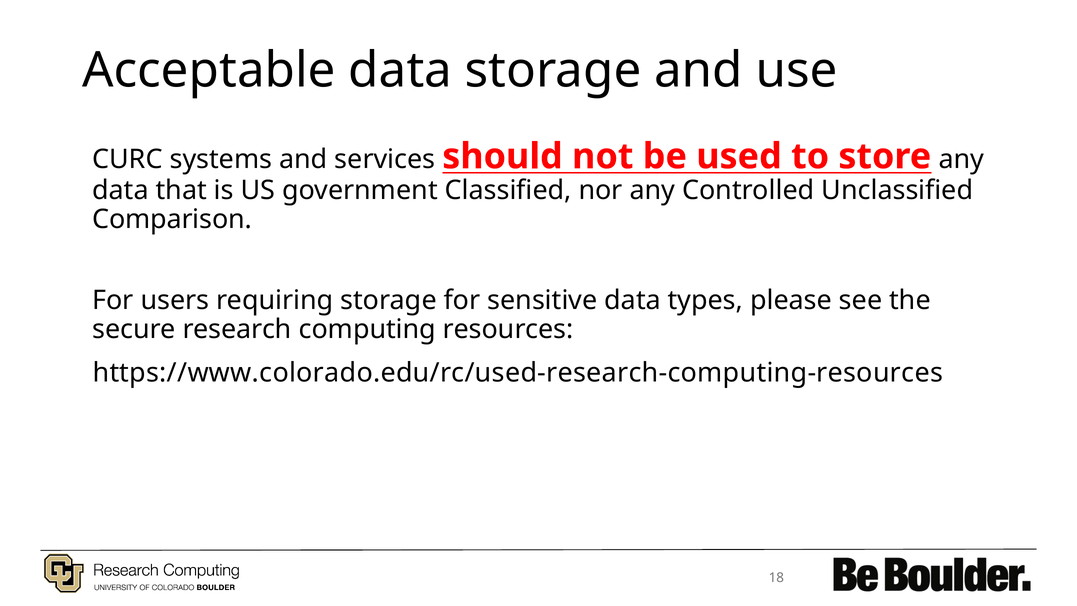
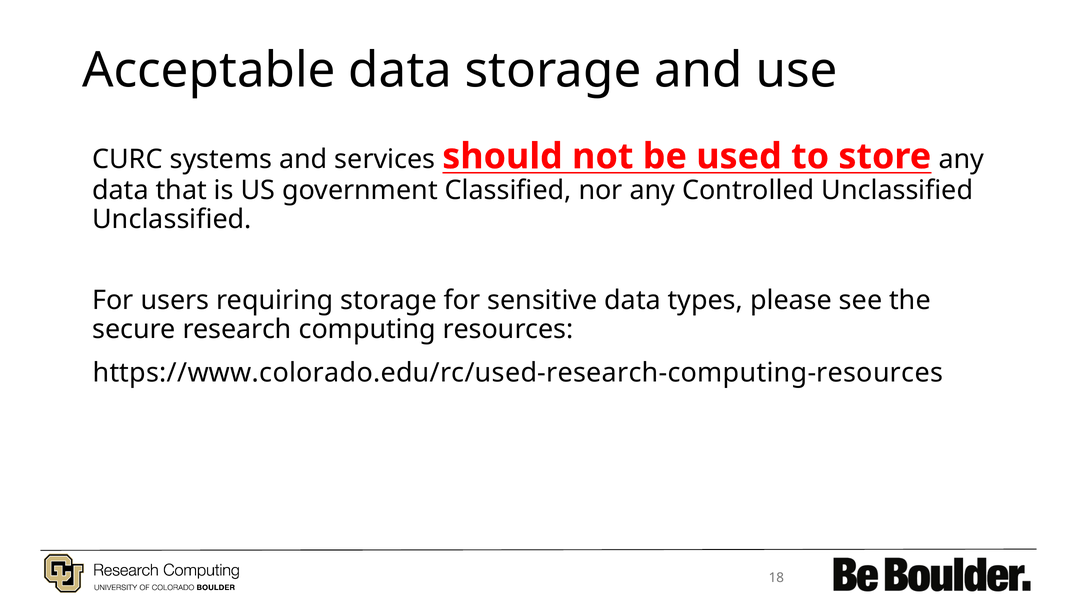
Comparison: Comparison -> Unclassified (172, 219)
